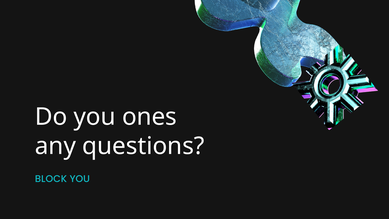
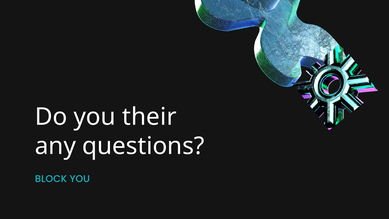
ones: ones -> their (149, 117)
